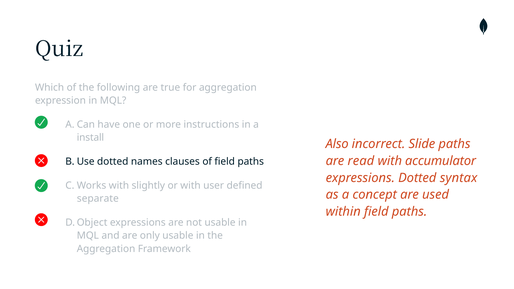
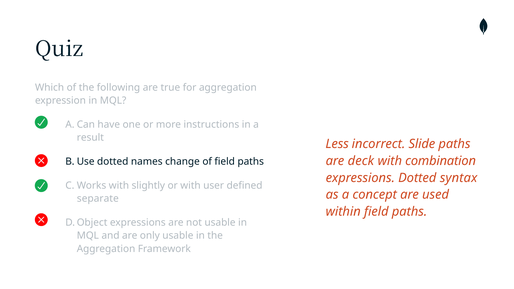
install: install -> result (90, 138)
Also: Also -> Less (337, 144)
read: read -> deck (361, 161)
accumulator: accumulator -> combination (441, 161)
clauses: clauses -> change (182, 162)
